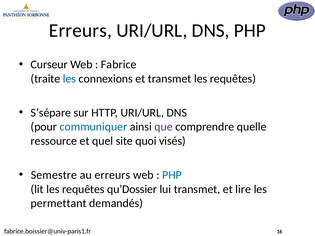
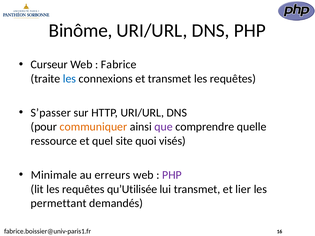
Erreurs: Erreurs -> Binôme (81, 30)
S’sépare: S’sépare -> S’passer (51, 113)
communiquer colour: blue -> orange (93, 127)
Semestre: Semestre -> Minimale (54, 175)
PHP colour: blue -> purple (172, 175)
qu’Dossier: qu’Dossier -> qu’Utilisée (132, 189)
lire: lire -> lier (243, 189)
